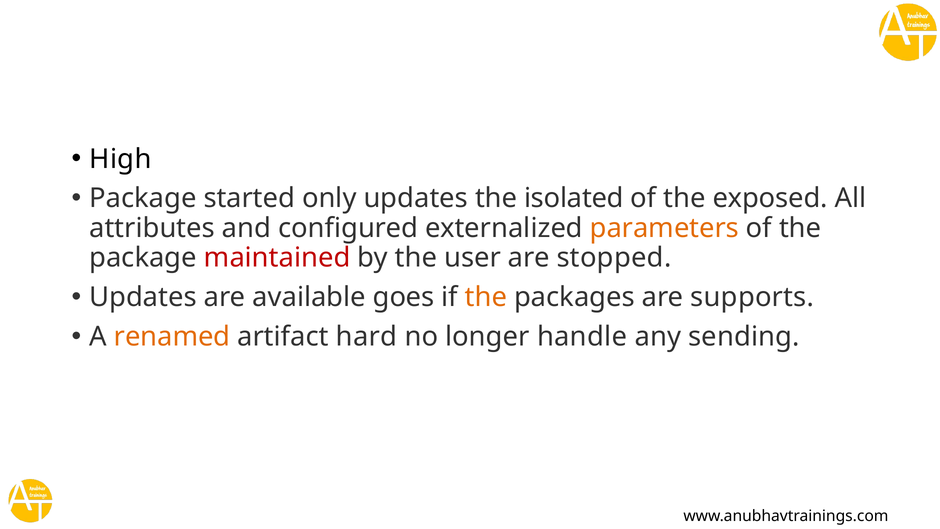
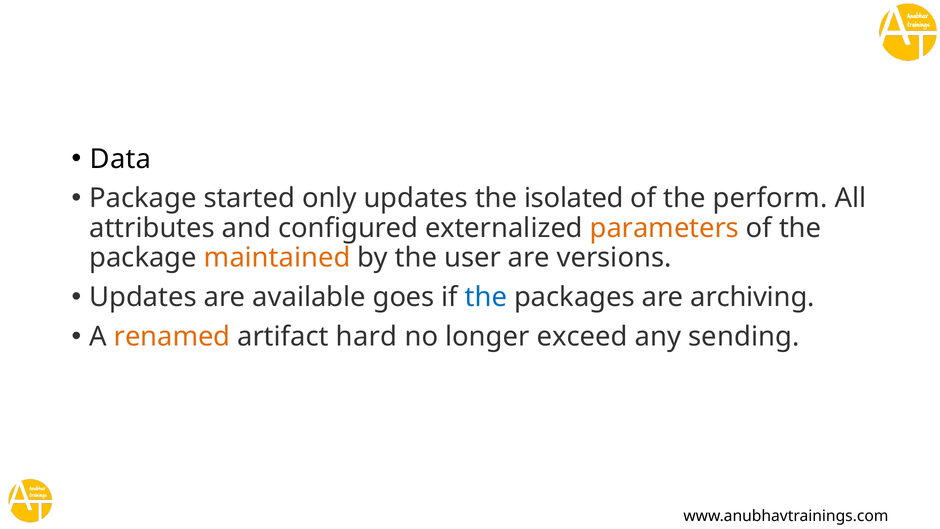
High: High -> Data (120, 159)
exposed: exposed -> perform (770, 198)
maintained colour: red -> orange (277, 258)
stopped: stopped -> versions (614, 258)
the colour: orange -> blue (486, 297)
supports: supports -> archiving (753, 297)
handle: handle -> exceed (582, 336)
